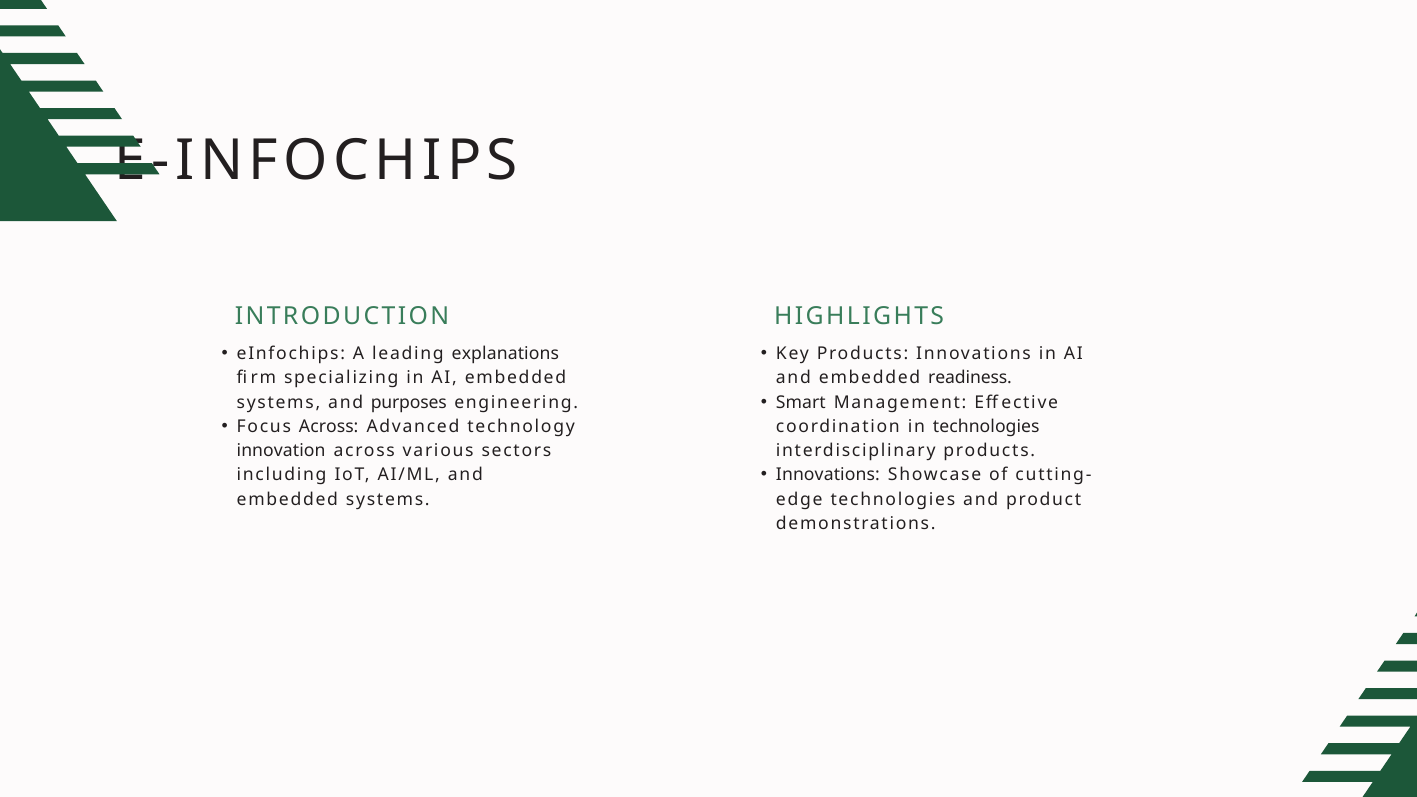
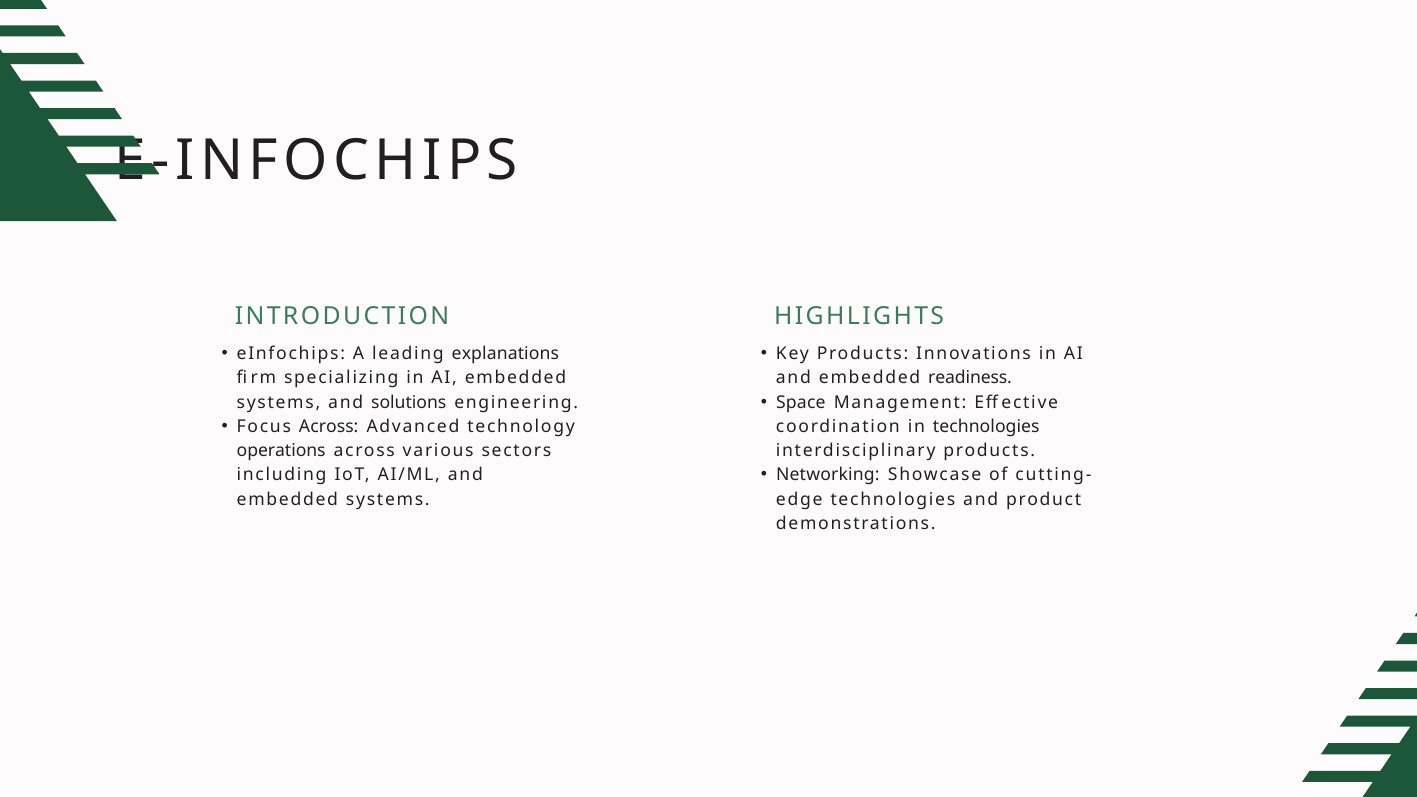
Smart: Smart -> Space (801, 402)
purposes: purposes -> solutions (409, 402)
innovation: innovation -> operations (281, 451)
Innovations: Innovations -> Networking (828, 475)
